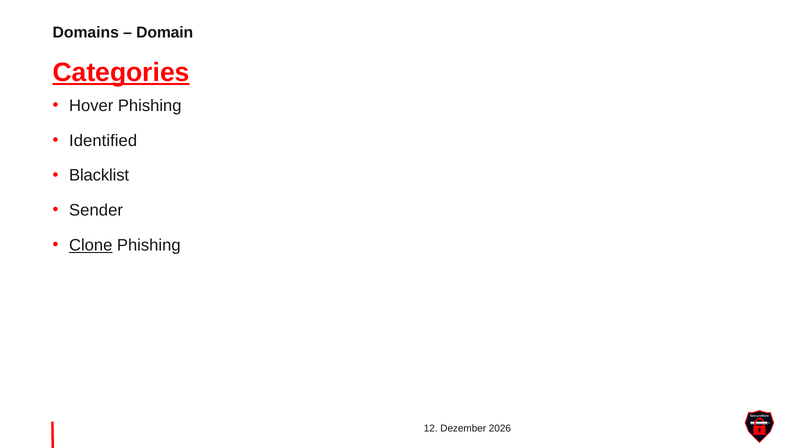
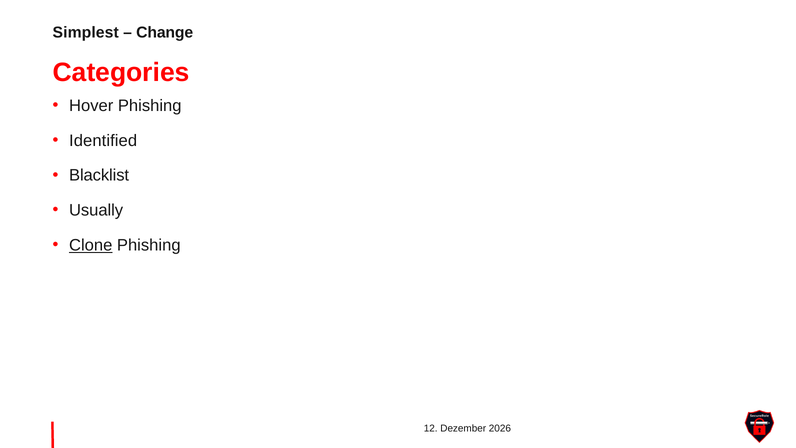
Domains: Domains -> Simplest (86, 32)
Domain: Domain -> Change (165, 32)
Categories underline: present -> none (121, 73)
Sender: Sender -> Usually (96, 210)
